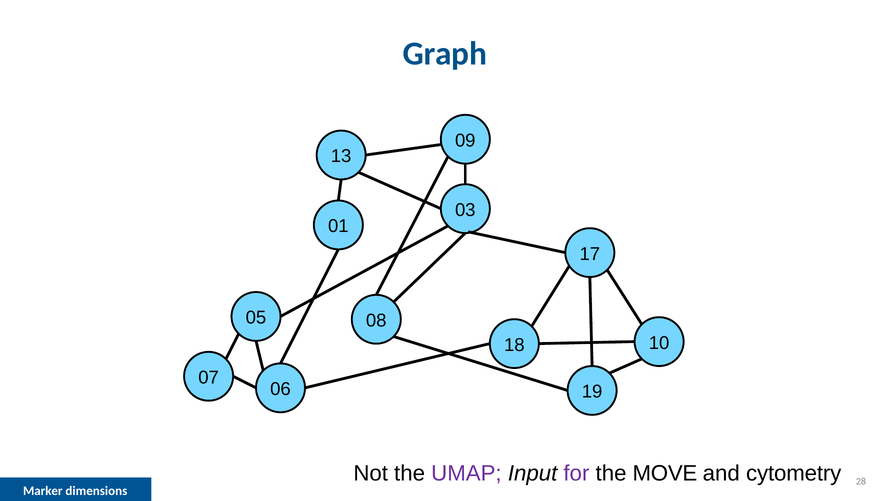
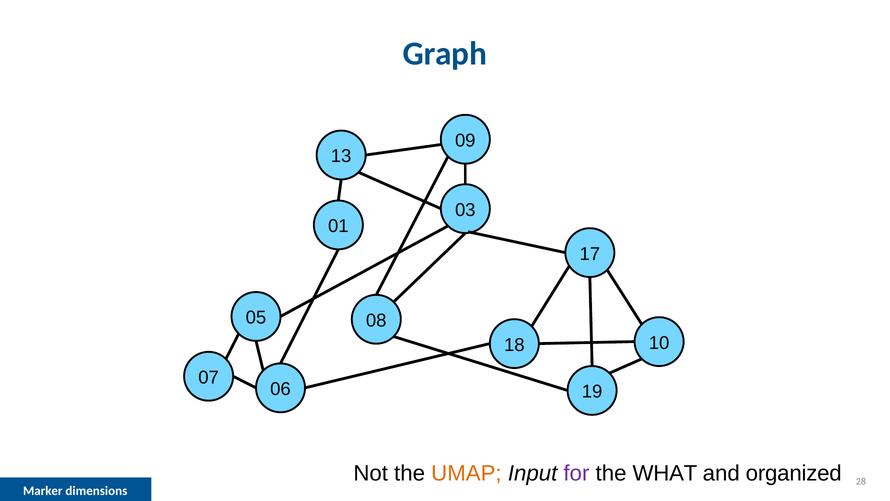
UMAP colour: purple -> orange (466, 473)
MOVE: MOVE -> WHAT (665, 473)
cytometry: cytometry -> organized (794, 473)
